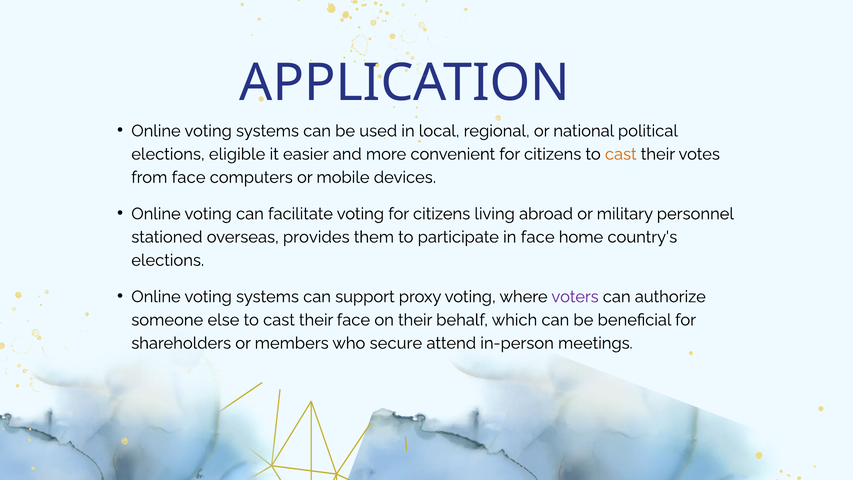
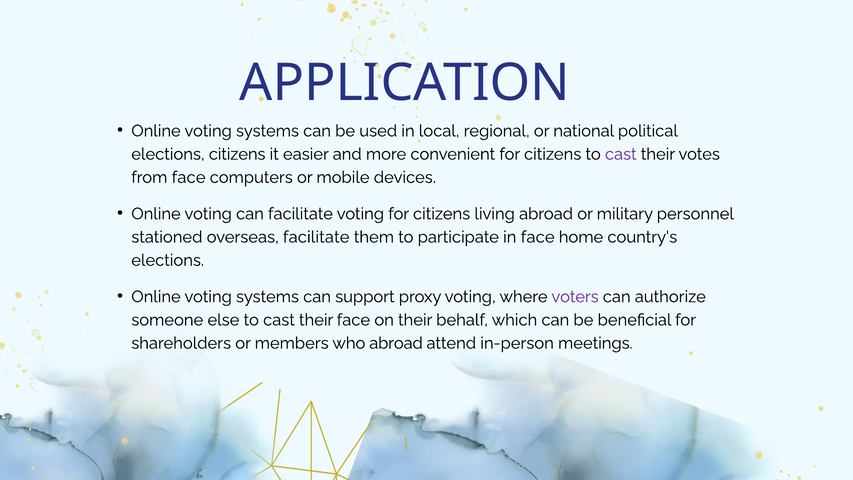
elections eligible: eligible -> citizens (237, 154)
cast colour: orange -> purple (621, 154)
overseas provides: provides -> facilitate (316, 237)
who secure: secure -> abroad (396, 343)
